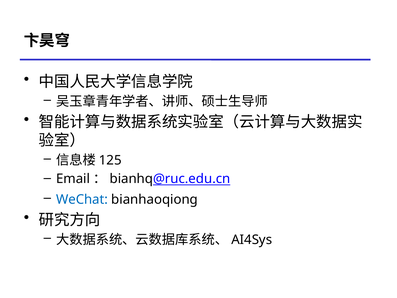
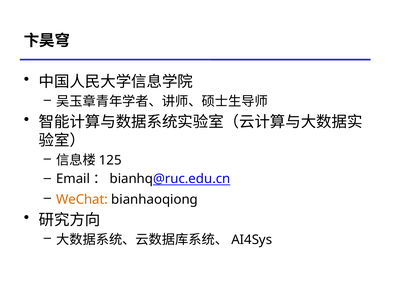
WeChat colour: blue -> orange (82, 199)
